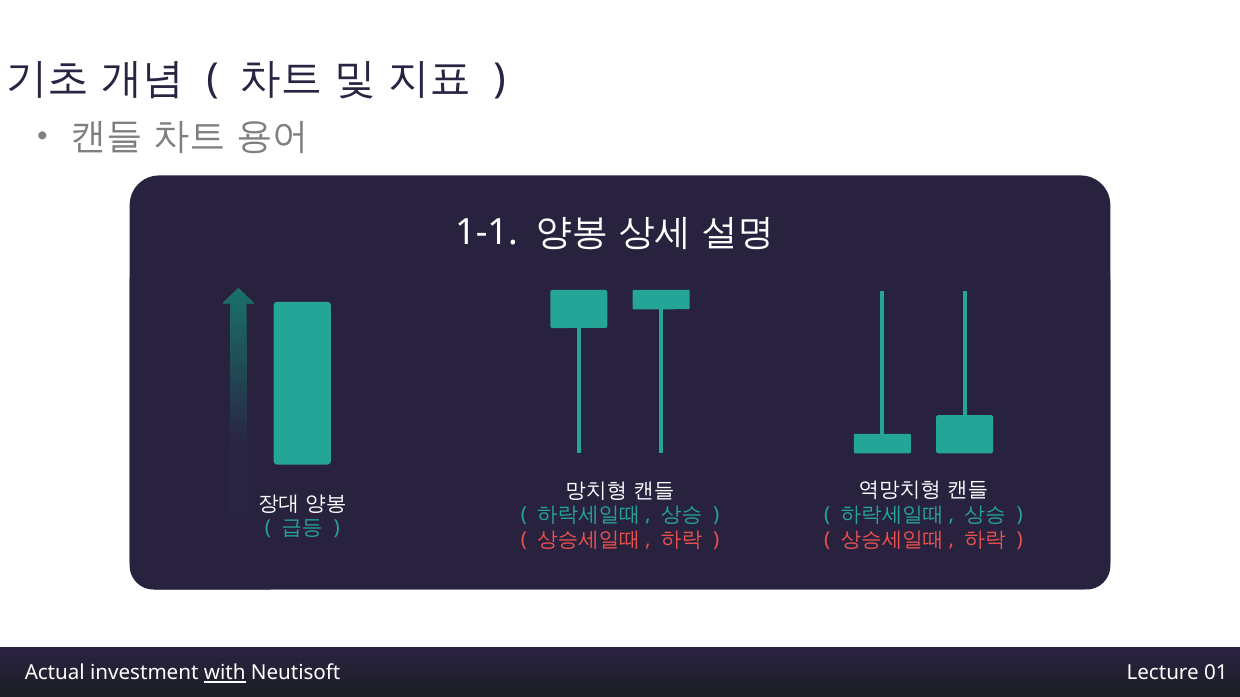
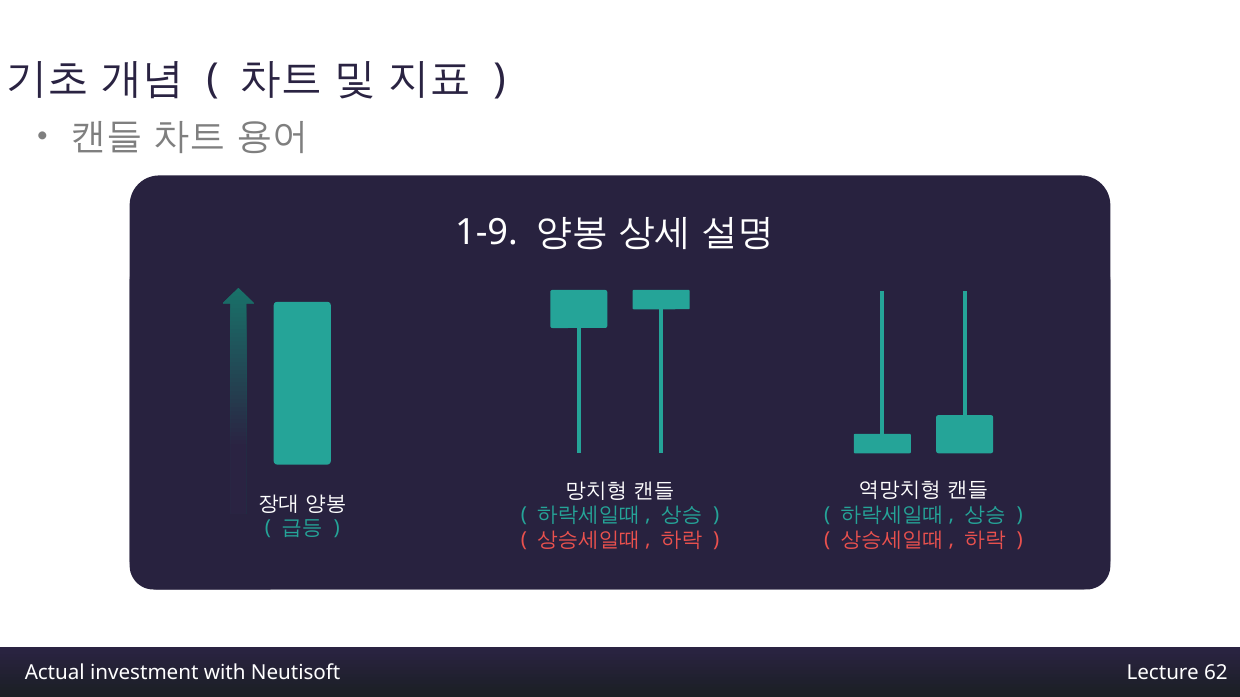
1-1: 1-1 -> 1-9 (486, 233)
with underline: present -> none (225, 674)
01: 01 -> 62 (1216, 674)
